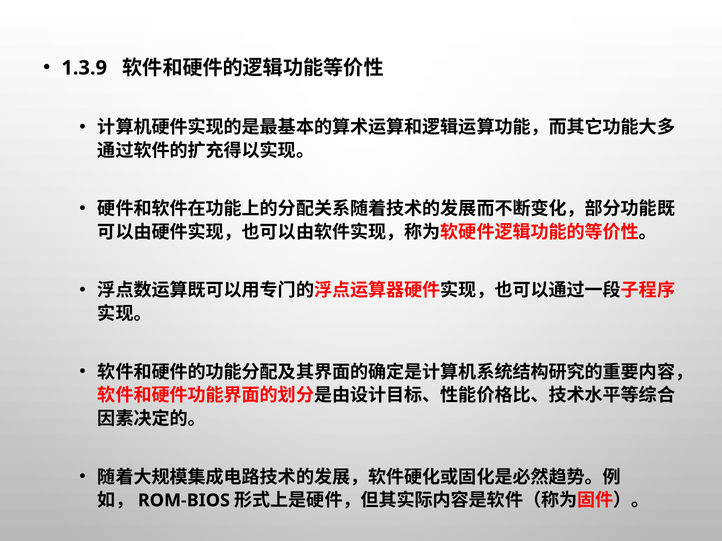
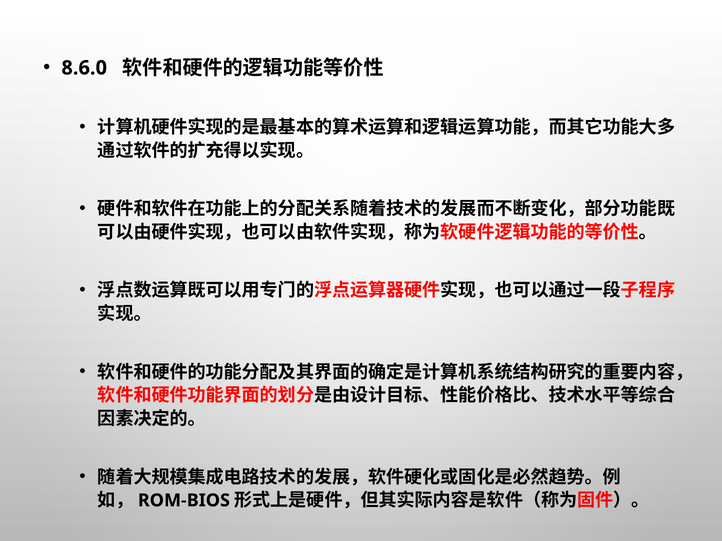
1.3.9: 1.3.9 -> 8.6.0 (84, 68)
